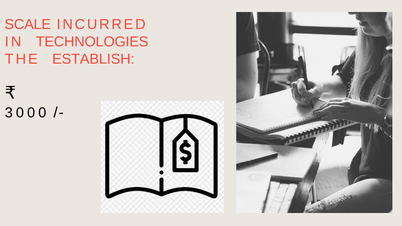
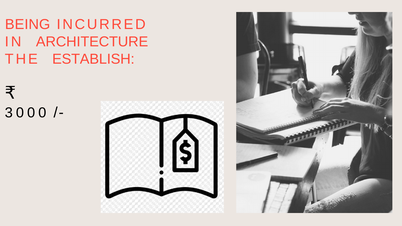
SCALE: SCALE -> BEING (28, 24)
TECHNOLOGIES: TECHNOLOGIES -> ARCHITECTURE (92, 42)
